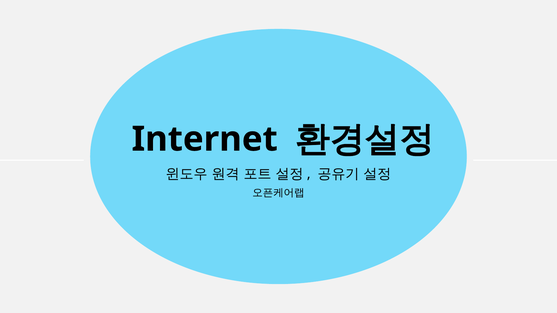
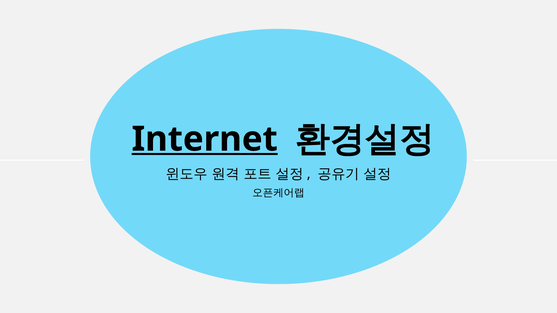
Internet underline: none -> present (205, 139)
